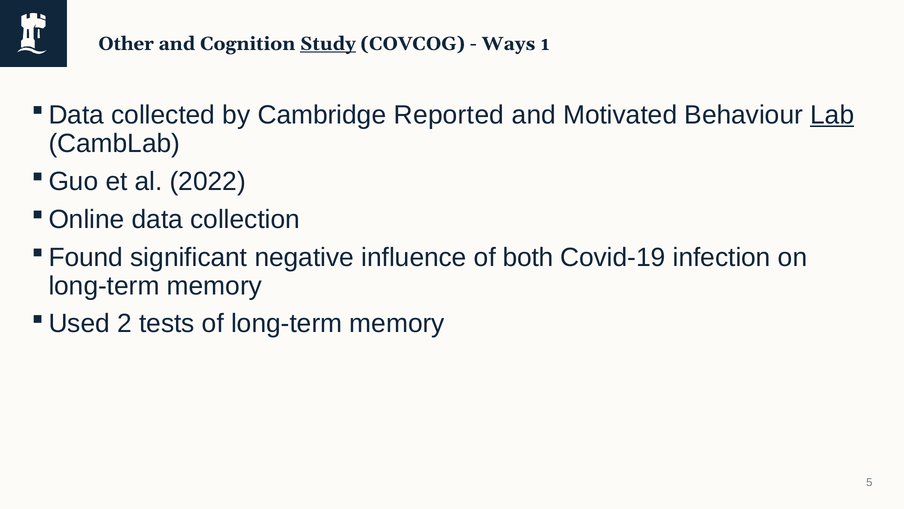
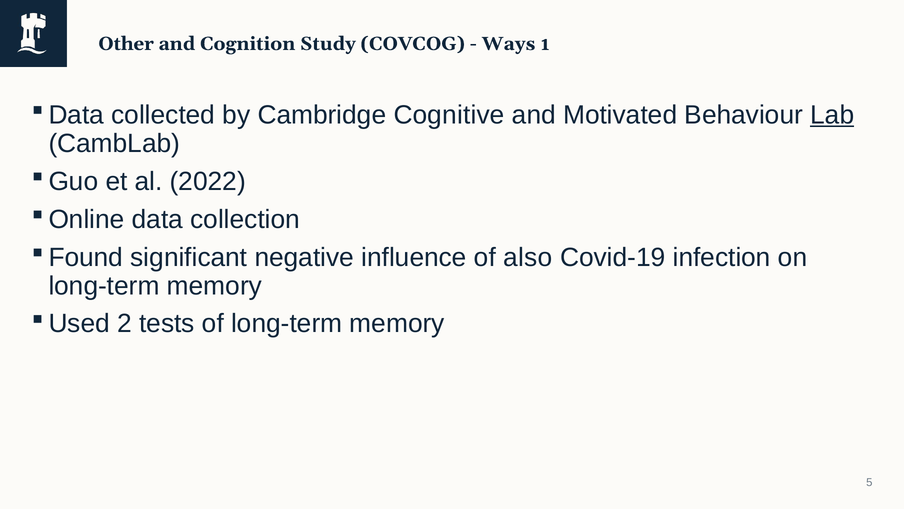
Study underline: present -> none (328, 44)
Reported: Reported -> Cognitive (449, 115)
both: both -> also (528, 257)
